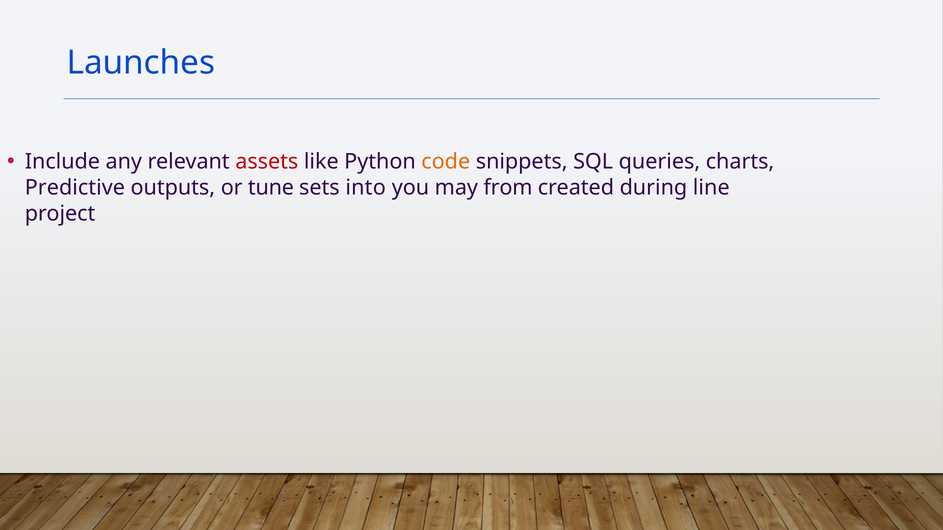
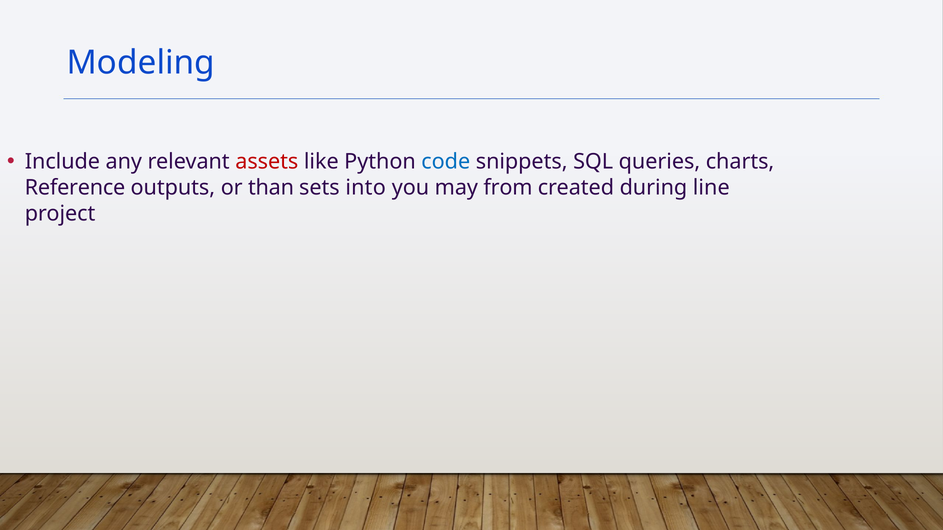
Launches: Launches -> Modeling (141, 63)
code colour: orange -> blue (446, 162)
Predictive: Predictive -> Reference (75, 188)
tune: tune -> than (271, 188)
